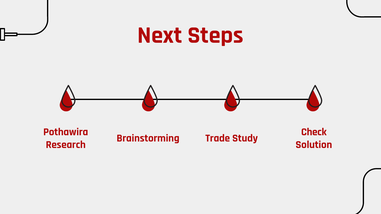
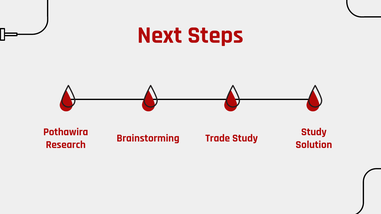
Check: Check -> Study (314, 132)
